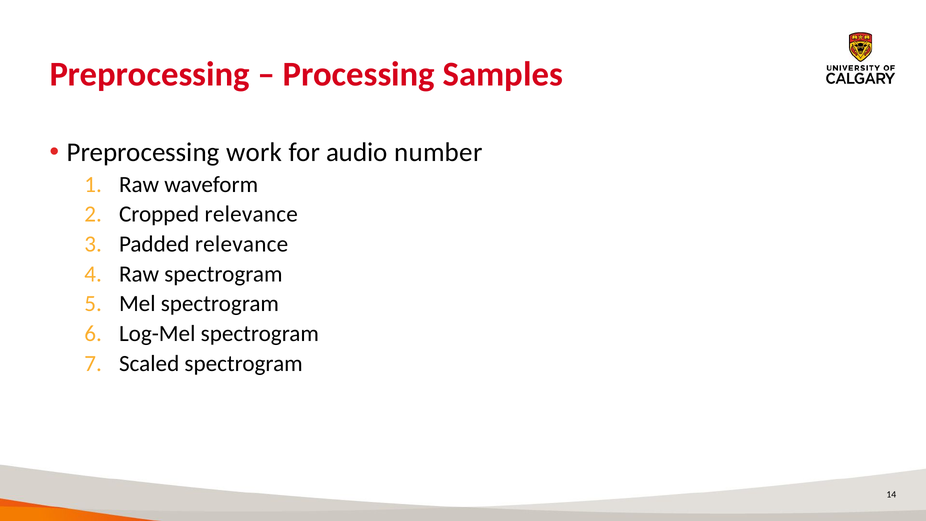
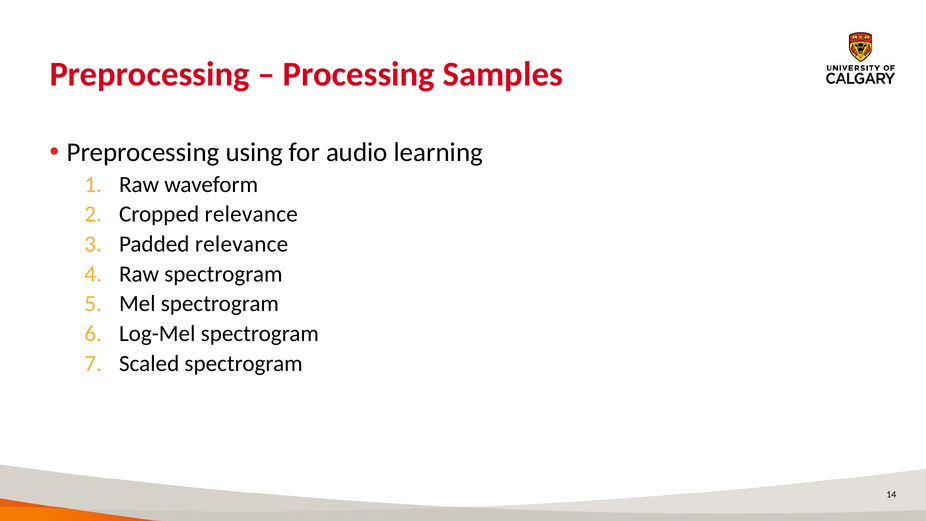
work: work -> using (254, 153)
number: number -> learning (438, 153)
